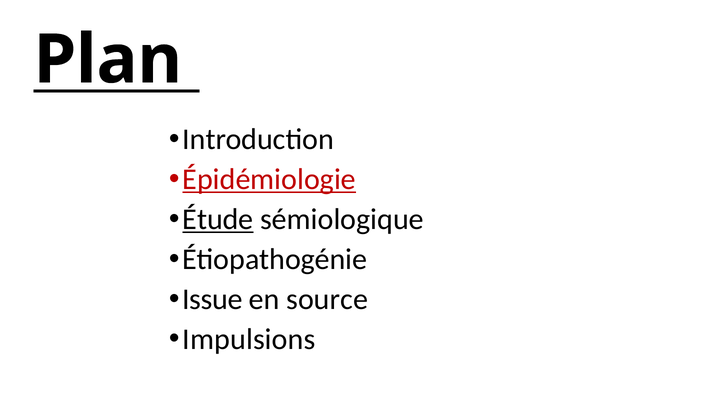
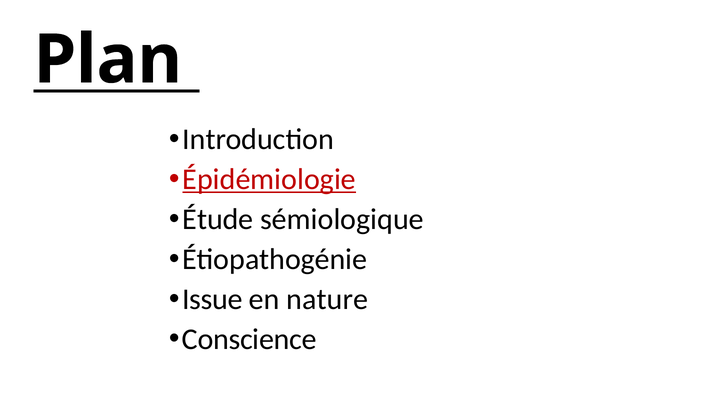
Étude underline: present -> none (218, 219)
source: source -> nature (327, 299)
Impulsions: Impulsions -> Conscience (249, 339)
